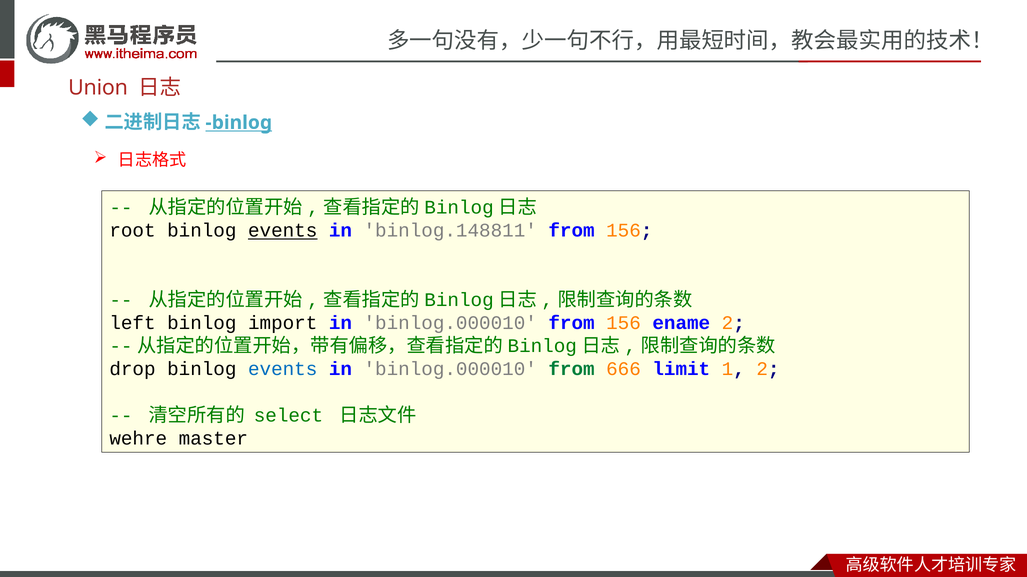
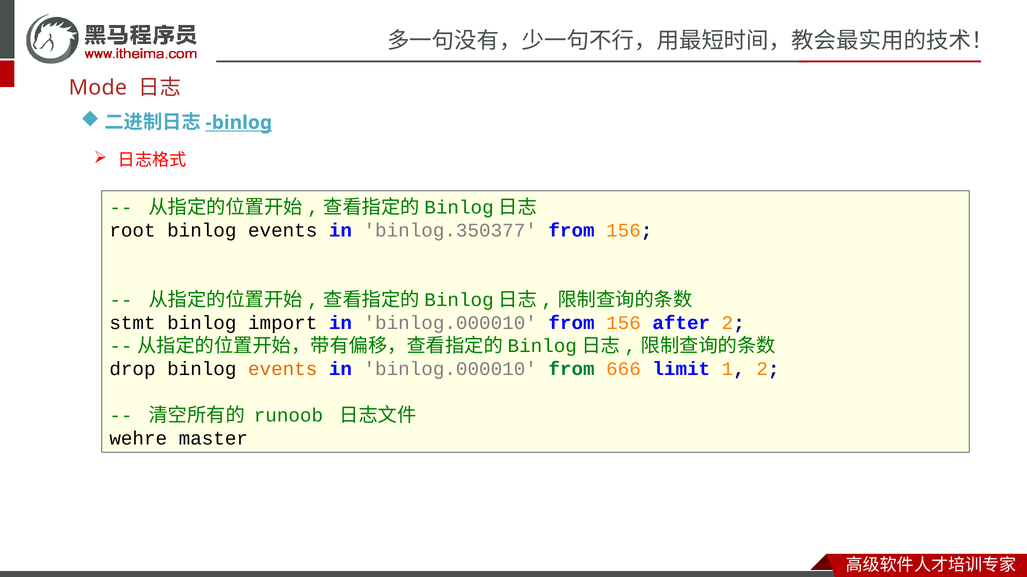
Union: Union -> Mode (98, 88)
events underline: present -> none (283, 231)
binlog.148811: binlog.148811 -> binlog.350377 (450, 231)
left: left -> stmt (132, 323)
ename: ename -> after (681, 323)
events colour: blue -> orange (283, 370)
select: select -> runoob (288, 416)
